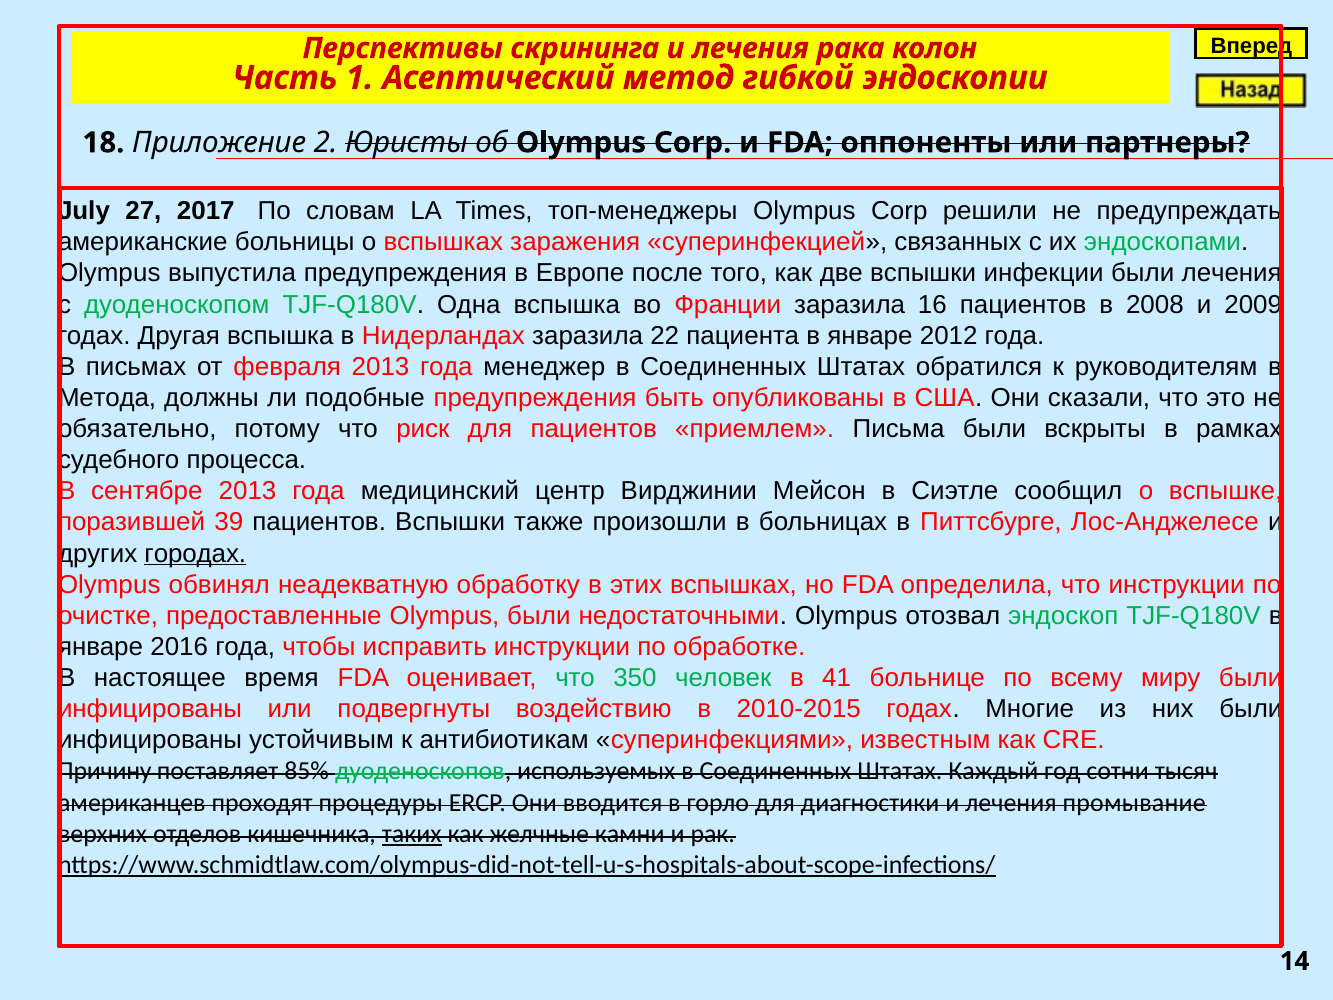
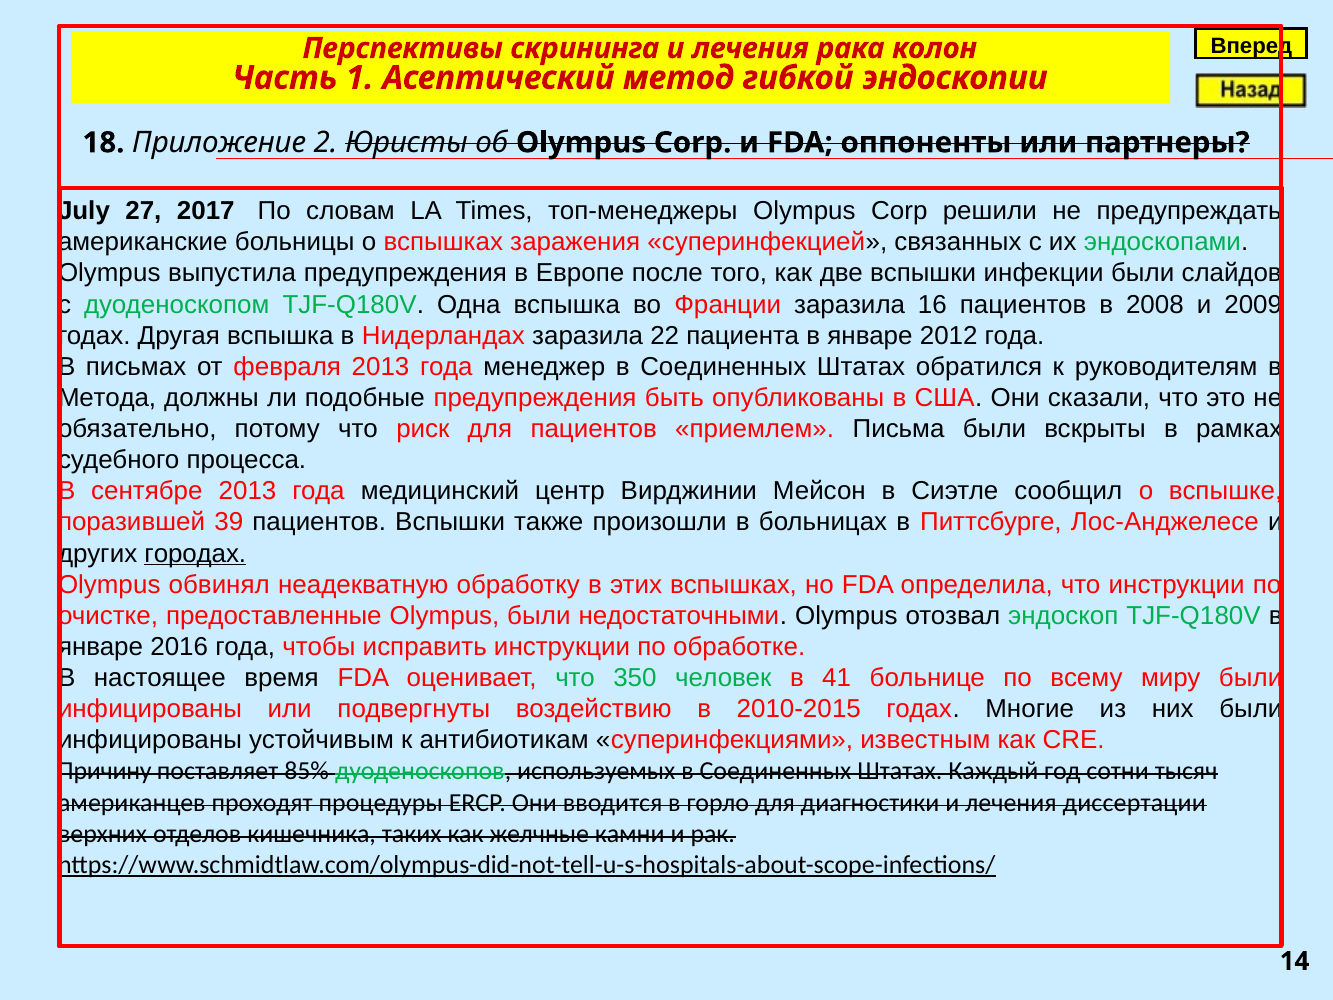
были лечения: лечения -> слайдов (1232, 273)
промывание: промывание -> диссертации (1134, 802)
таких underline: present -> none (412, 833)
